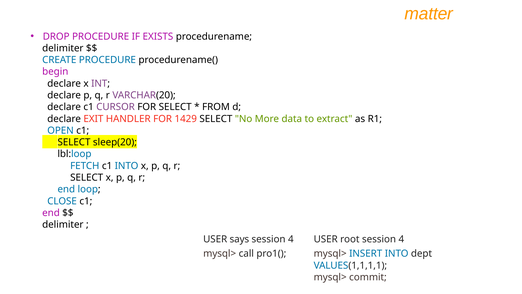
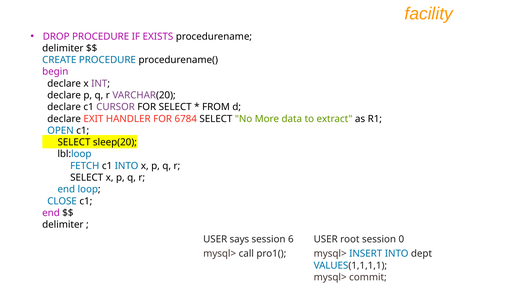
matter: matter -> facility (429, 14)
1429: 1429 -> 6784 (186, 119)
4: 4 -> 6 (291, 239)
root session 4: 4 -> 0 (401, 239)
